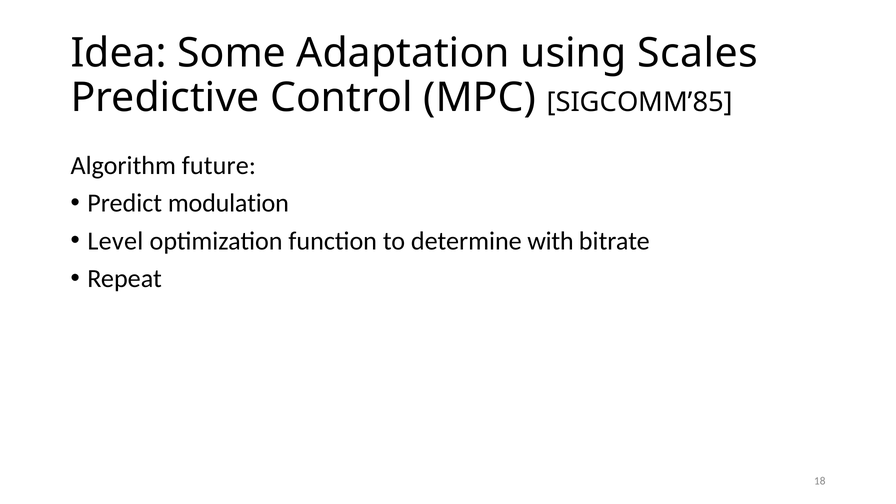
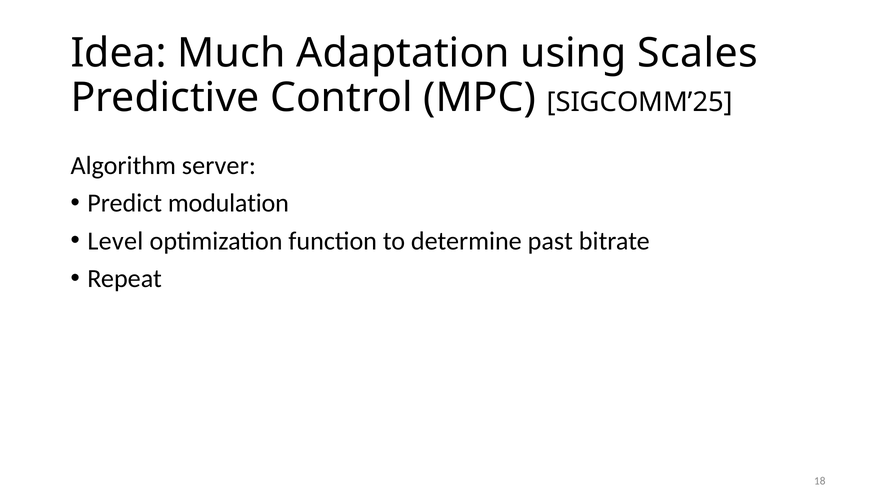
Some: Some -> Much (232, 53)
SIGCOMM’85: SIGCOMM’85 -> SIGCOMM’25 (640, 102)
future: future -> server (219, 166)
with: with -> past (550, 241)
